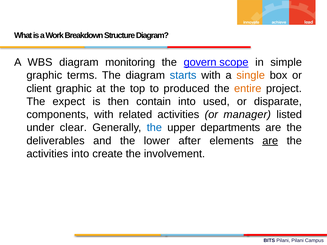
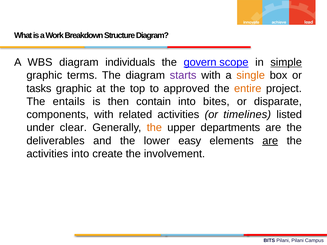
monitoring: monitoring -> individuals (130, 62)
simple underline: none -> present (286, 62)
starts colour: blue -> purple (183, 75)
client: client -> tasks (39, 89)
produced: produced -> approved (187, 89)
expect: expect -> entails (69, 102)
used: used -> bites (216, 102)
manager: manager -> timelines (247, 115)
the colour: blue -> orange (154, 128)
after: after -> easy (190, 141)
